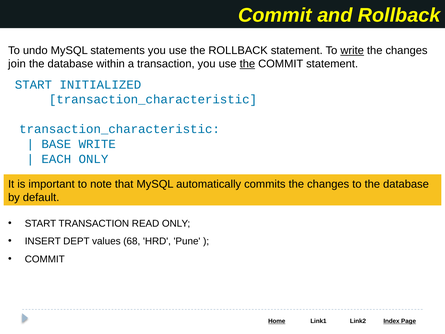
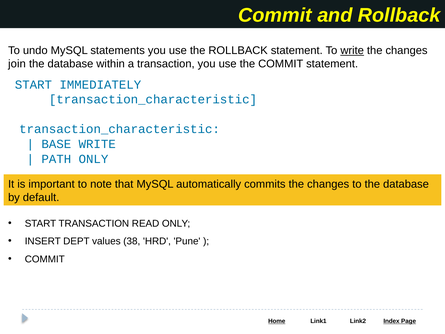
the underline: present -> none (247, 64)
INITIALIZED: INITIALIZED -> IMMEDIATELY (100, 85)
EACH: EACH -> PATH (56, 159)
68: 68 -> 38 (132, 241)
